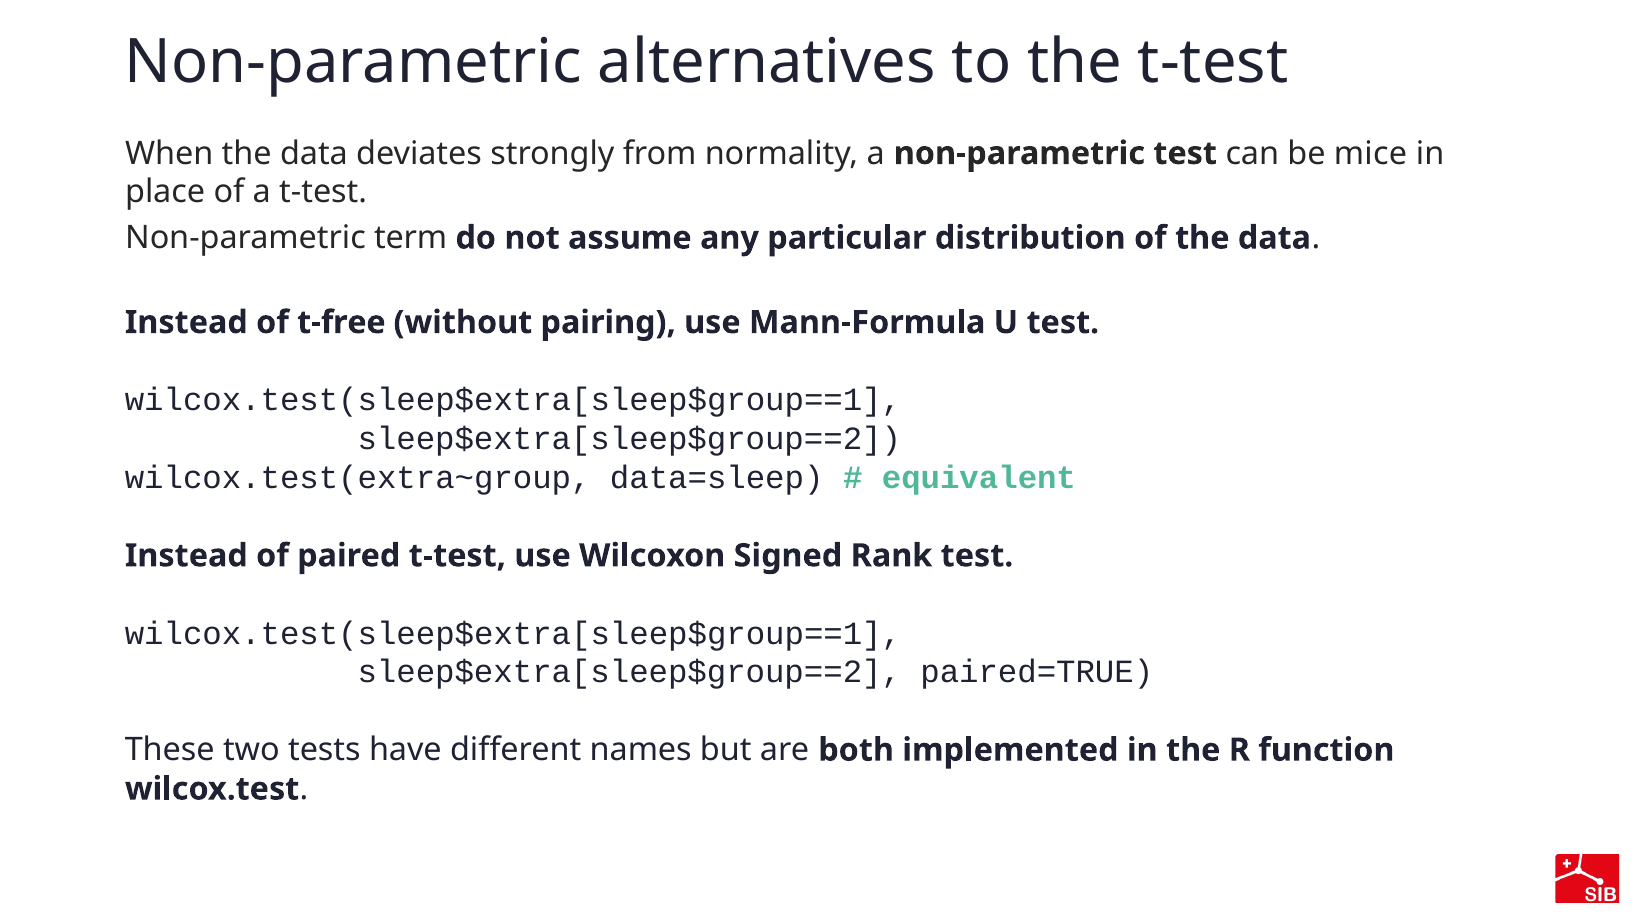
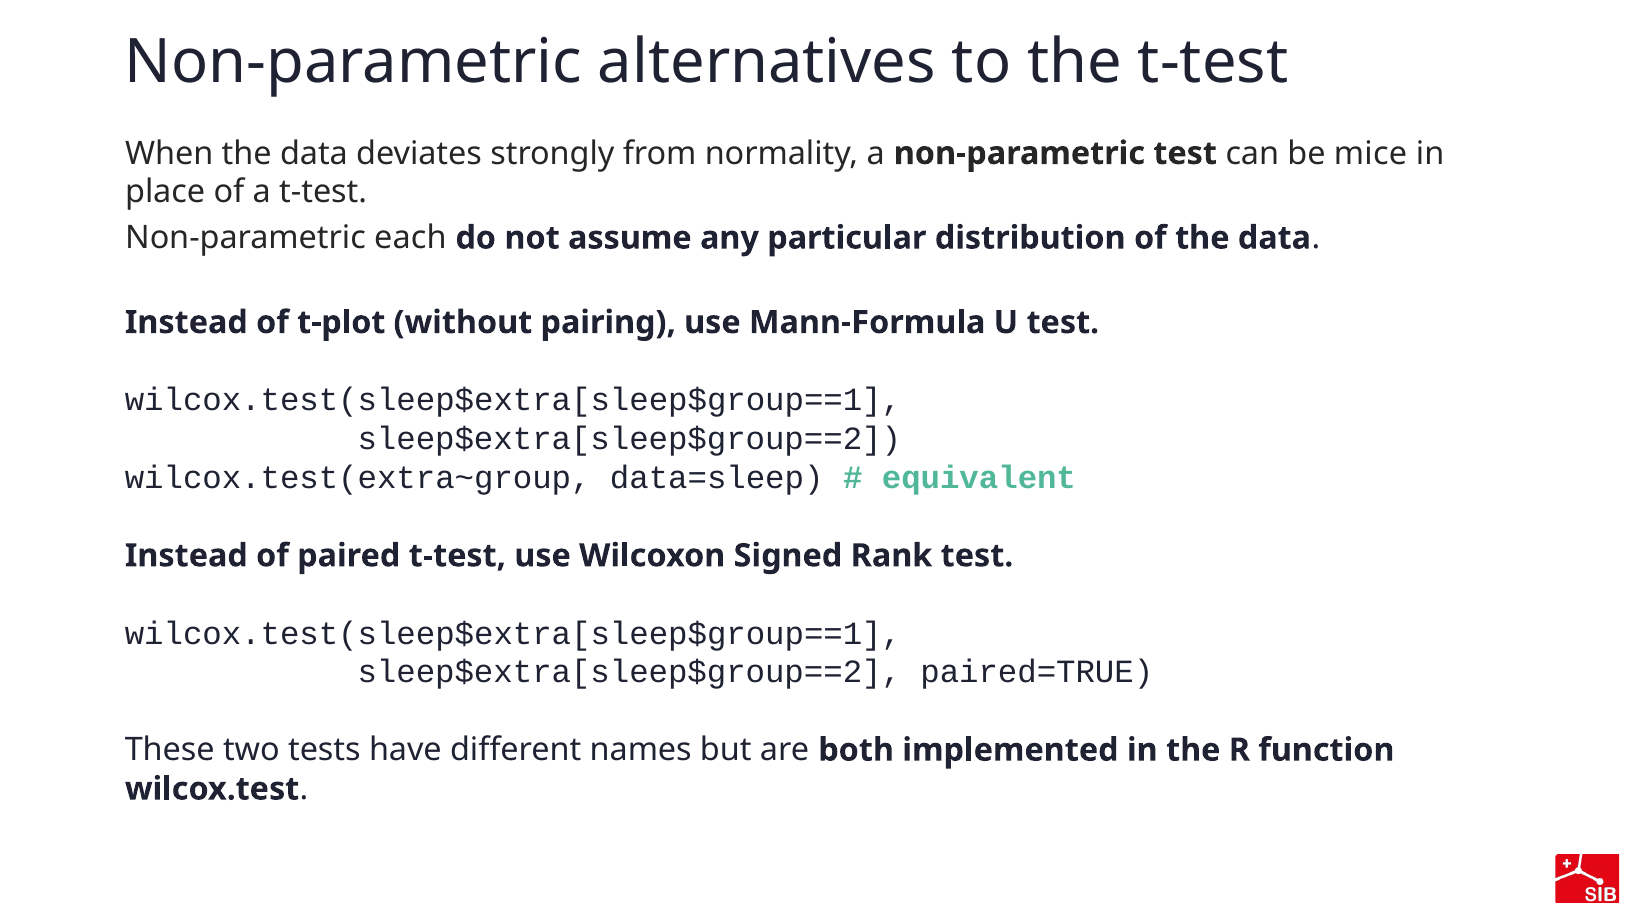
term: term -> each (410, 238)
t-free: t-free -> t-plot (341, 323)
